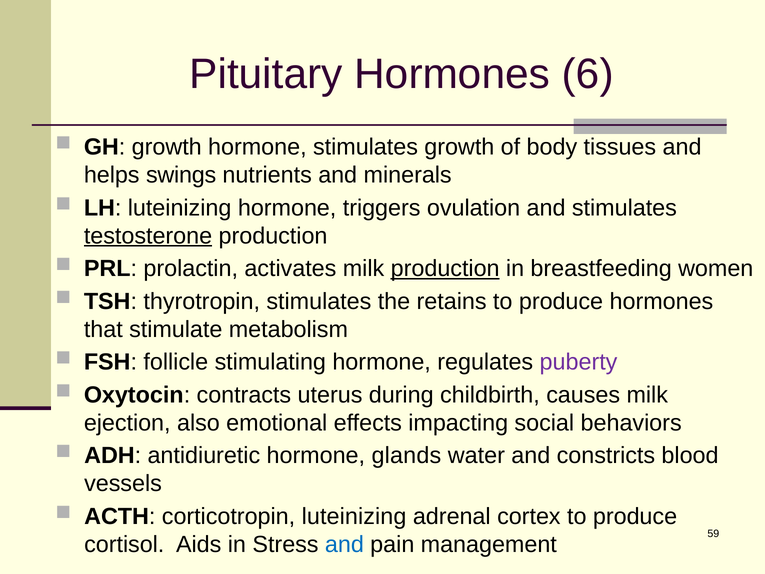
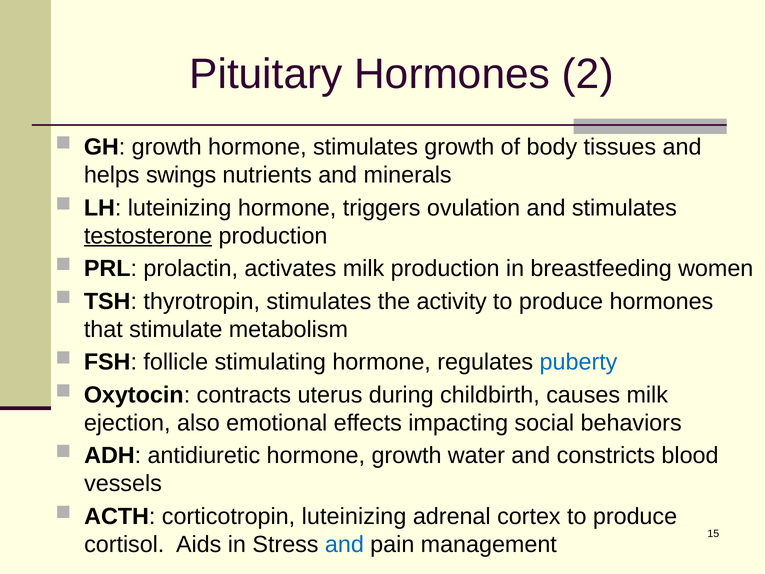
6: 6 -> 2 (588, 74)
production underline: present -> none (445, 268)
retains: retains -> activity (452, 301)
puberty colour: purple -> blue (579, 362)
hormone glands: glands -> growth (407, 455)
59: 59 -> 15 (713, 534)
